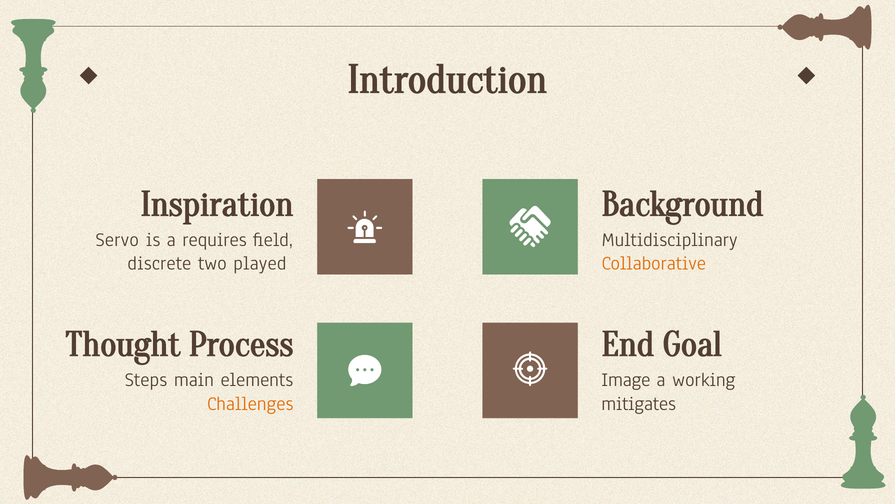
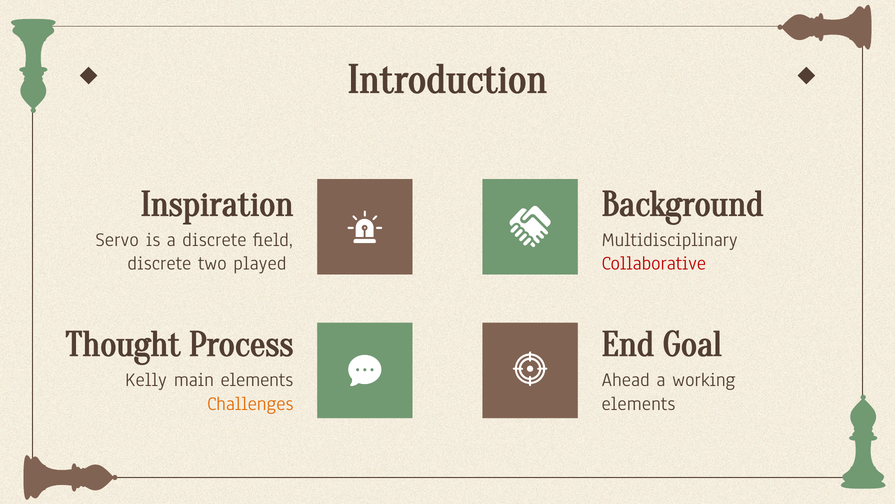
a requires: requires -> discrete (214, 239)
Collaborative colour: orange -> red (654, 263)
Steps: Steps -> Kelly (146, 379)
Image: Image -> Ahead (626, 379)
mitigates: mitigates -> elements (638, 403)
